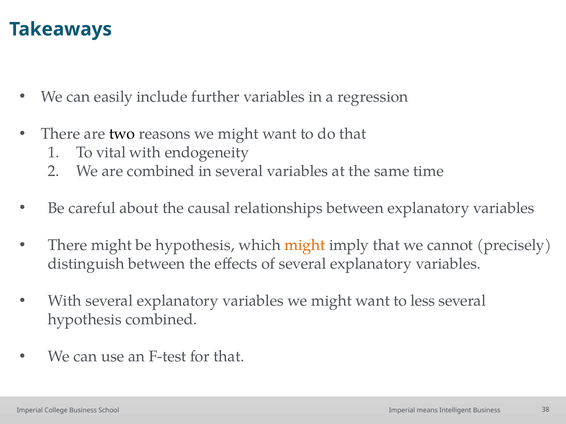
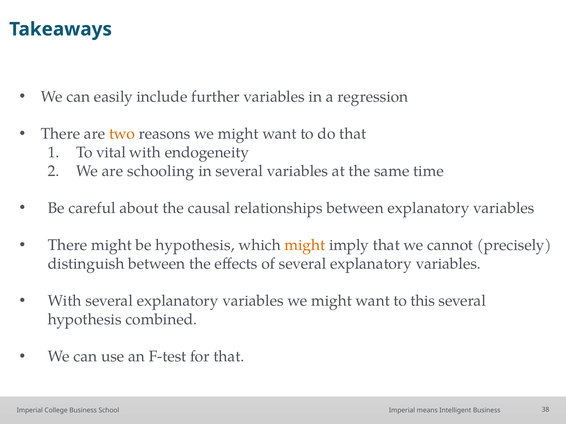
two colour: black -> orange (122, 134)
are combined: combined -> schooling (161, 171)
less: less -> this (423, 301)
